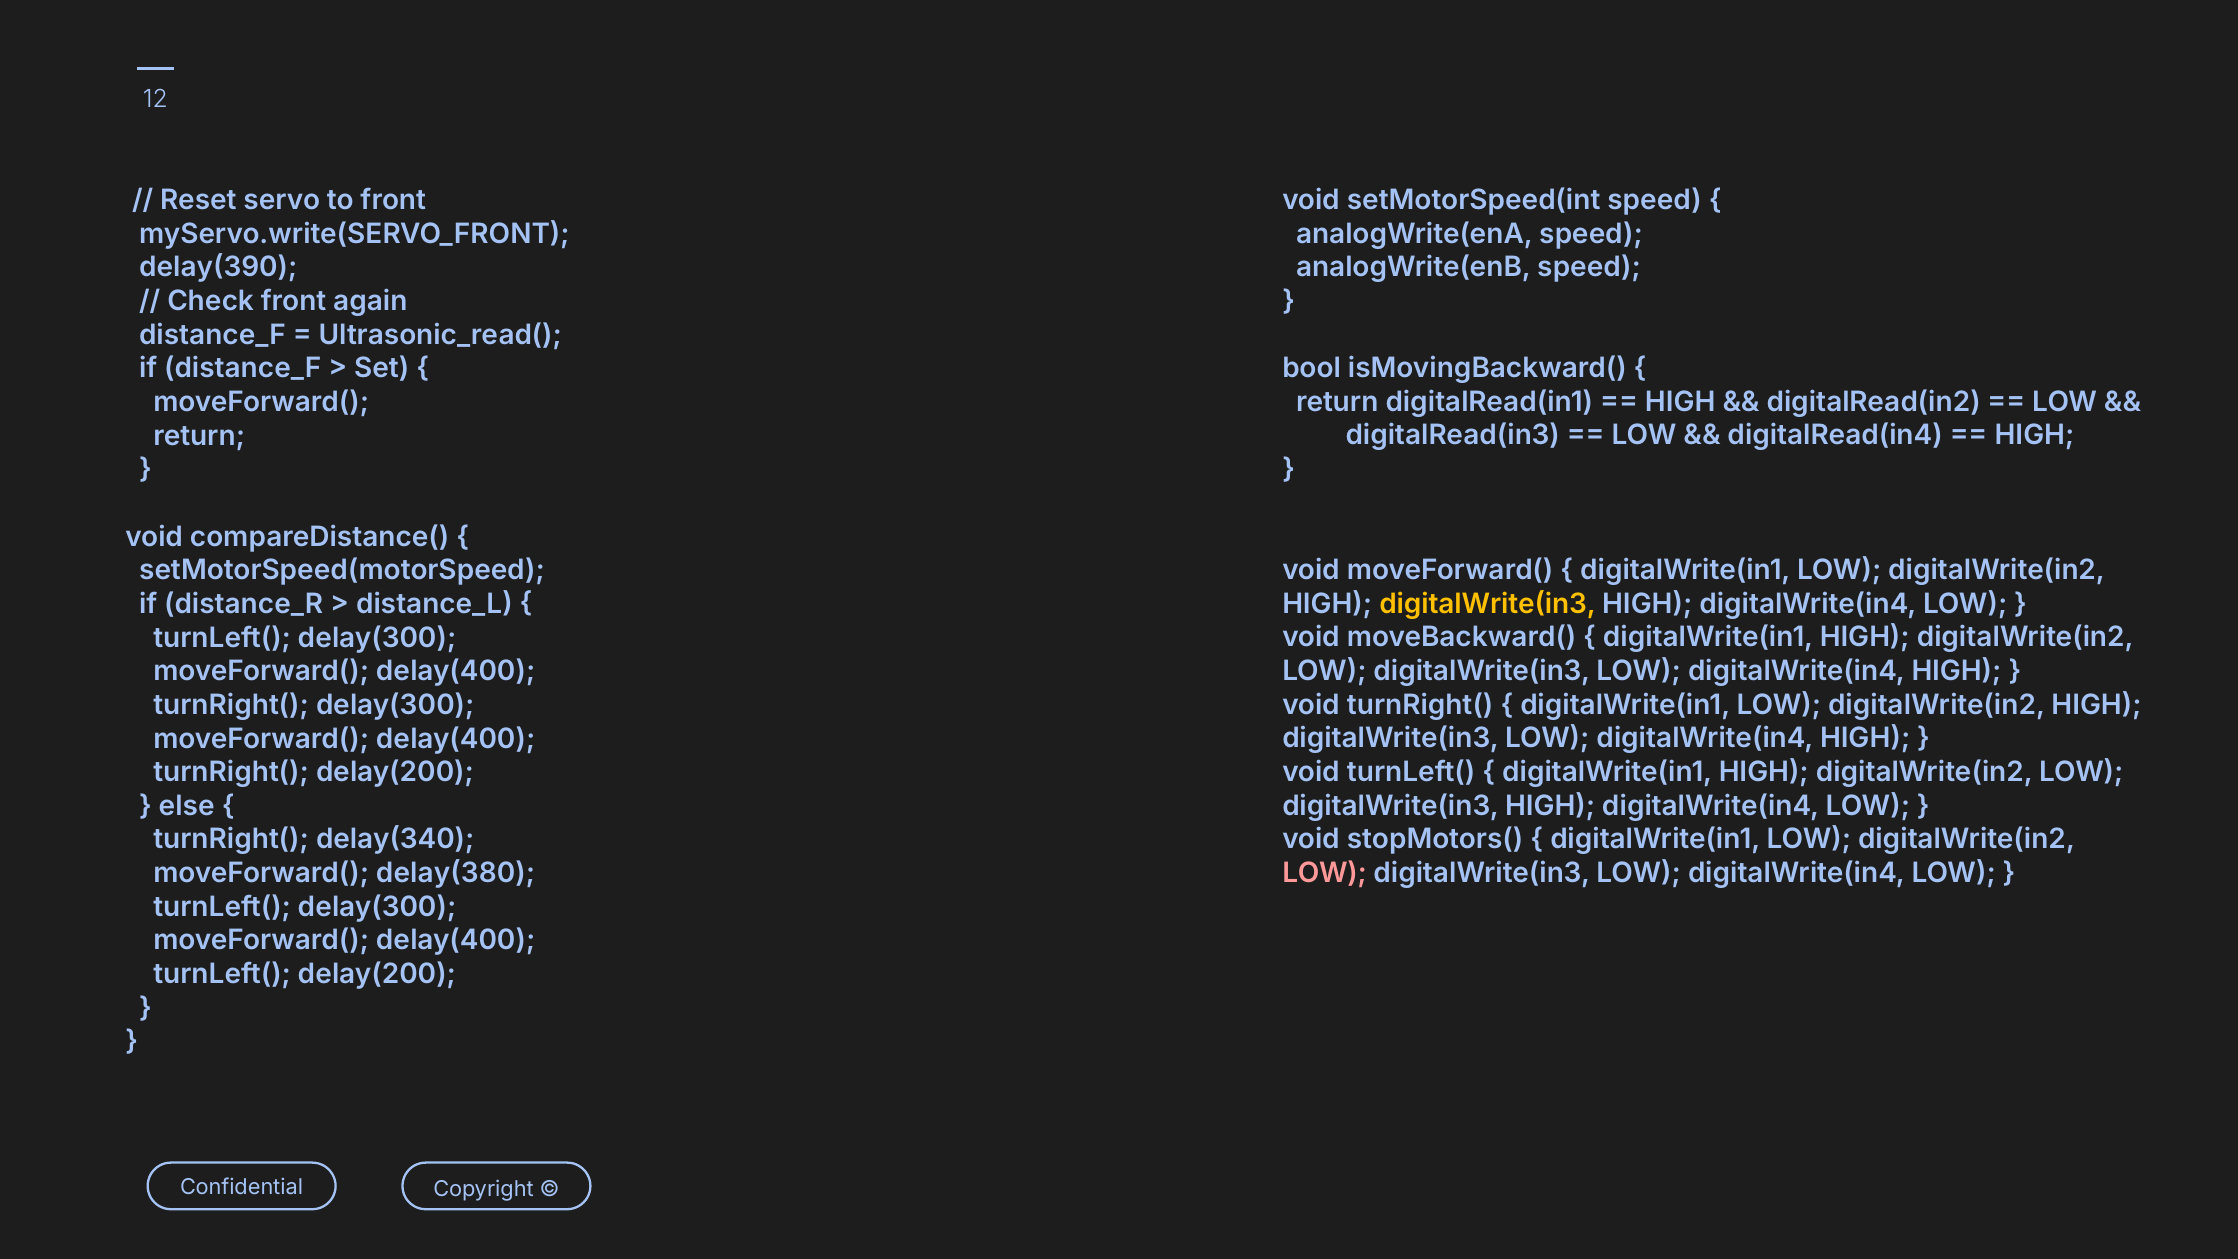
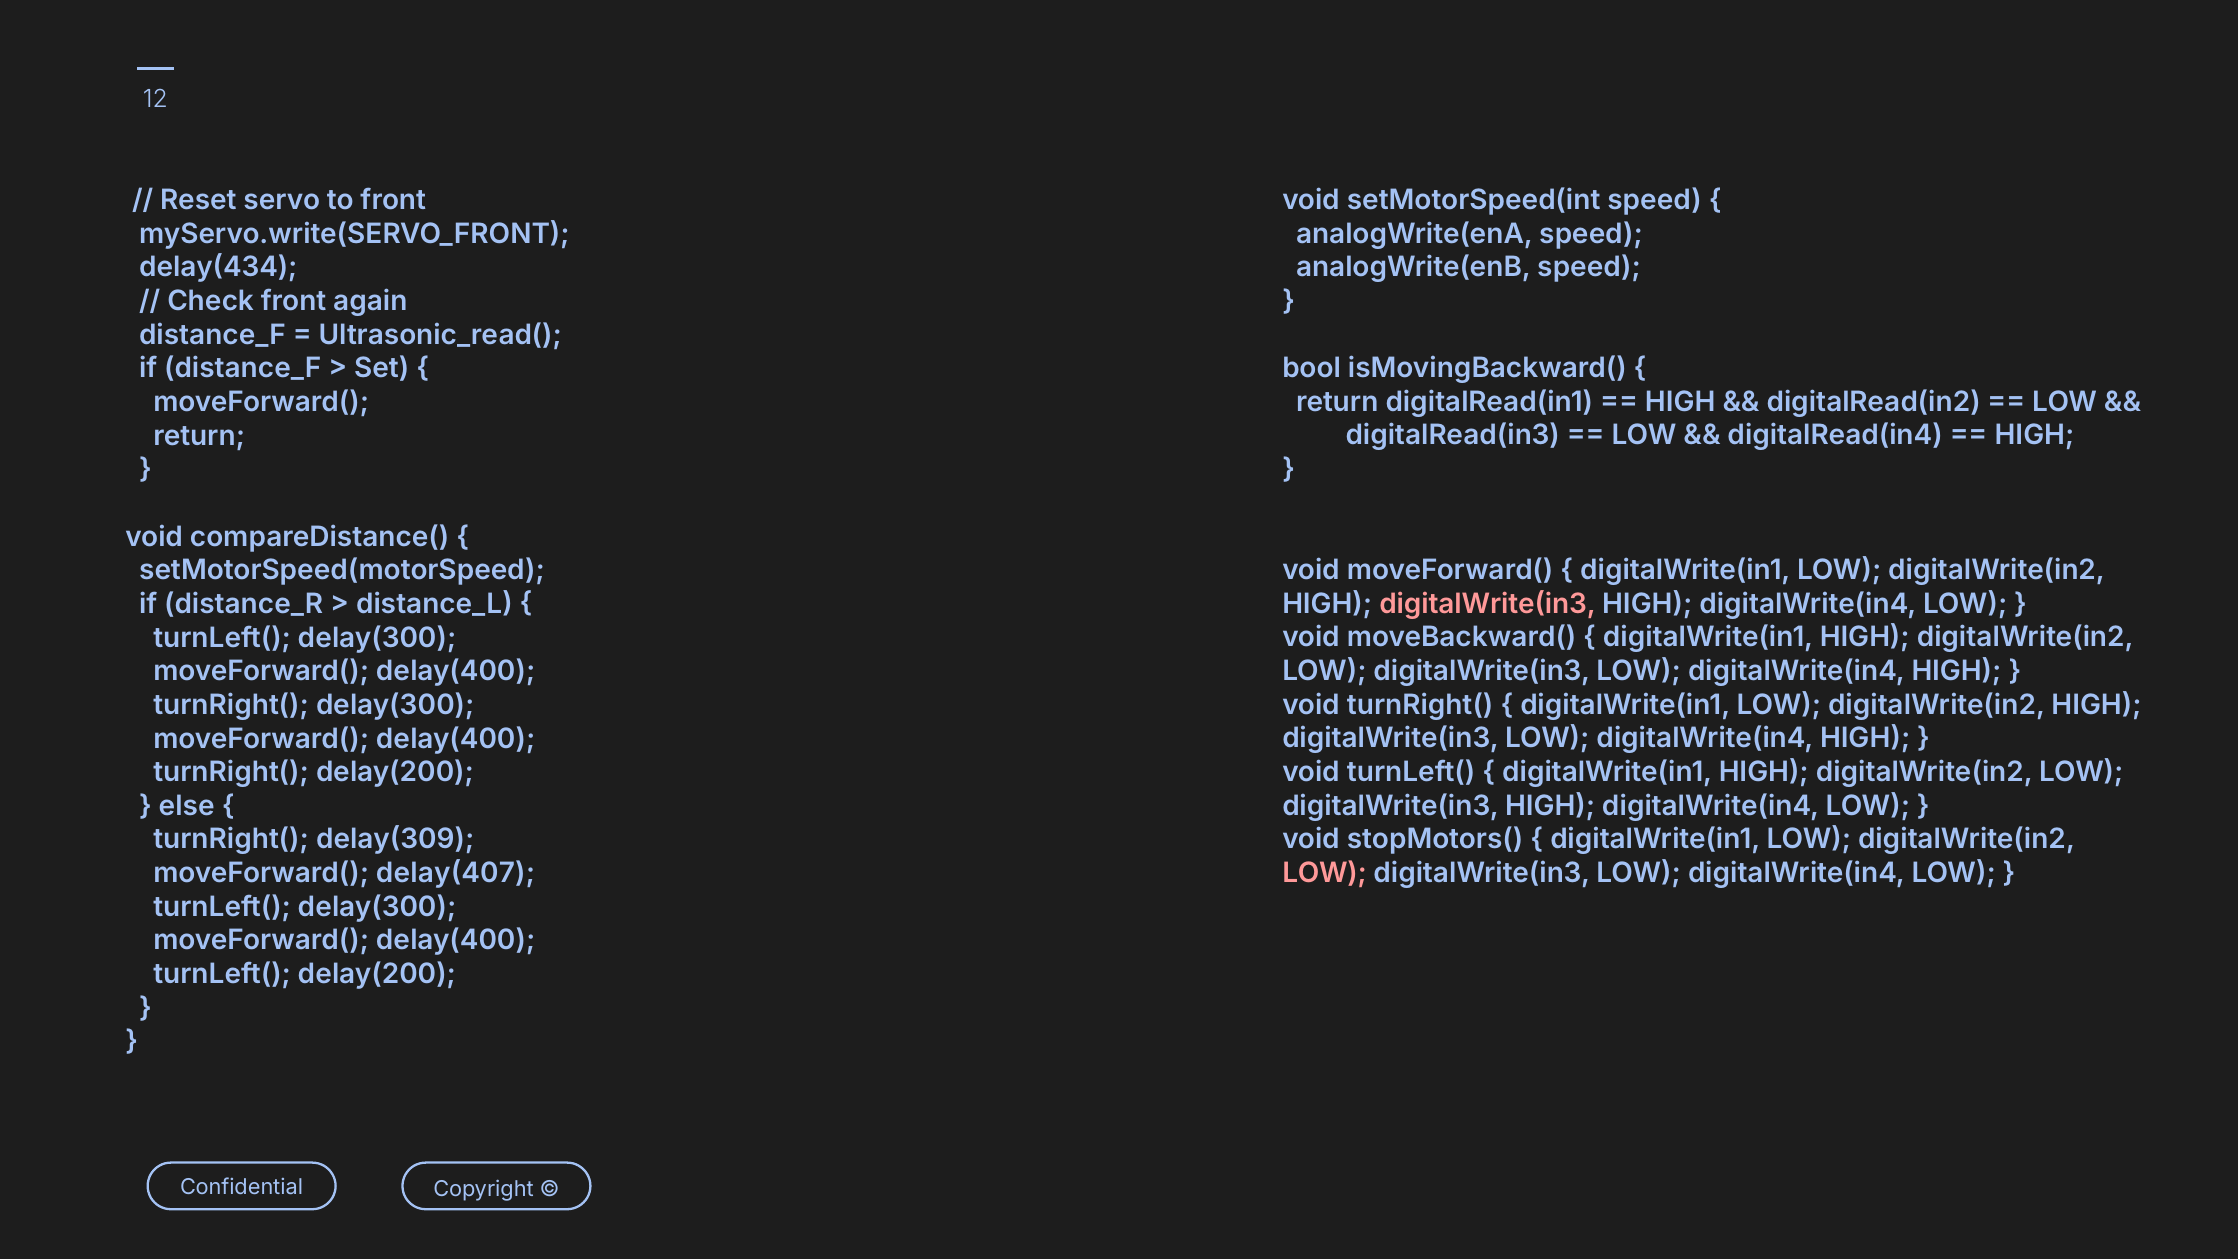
delay(390: delay(390 -> delay(434 (218, 268)
digitalWrite(in3 colour: yellow -> pink (1488, 604)
delay(340: delay(340 -> delay(309 (395, 840)
delay(380: delay(380 -> delay(407 (456, 873)
